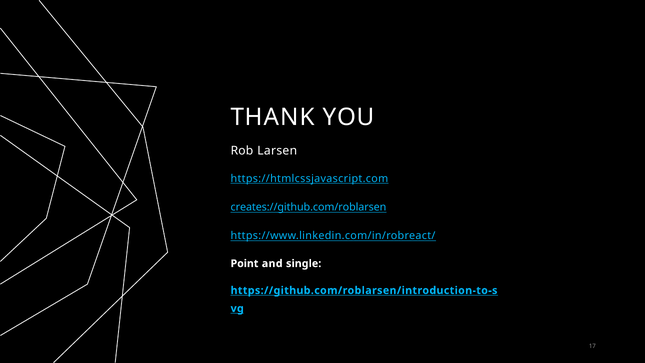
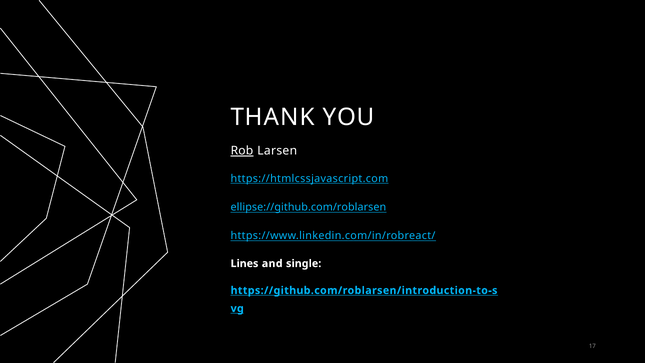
Rob underline: none -> present (242, 151)
creates://github.com/roblarsen: creates://github.com/roblarsen -> ellipse://github.com/roblarsen (308, 207)
Point: Point -> Lines (244, 263)
